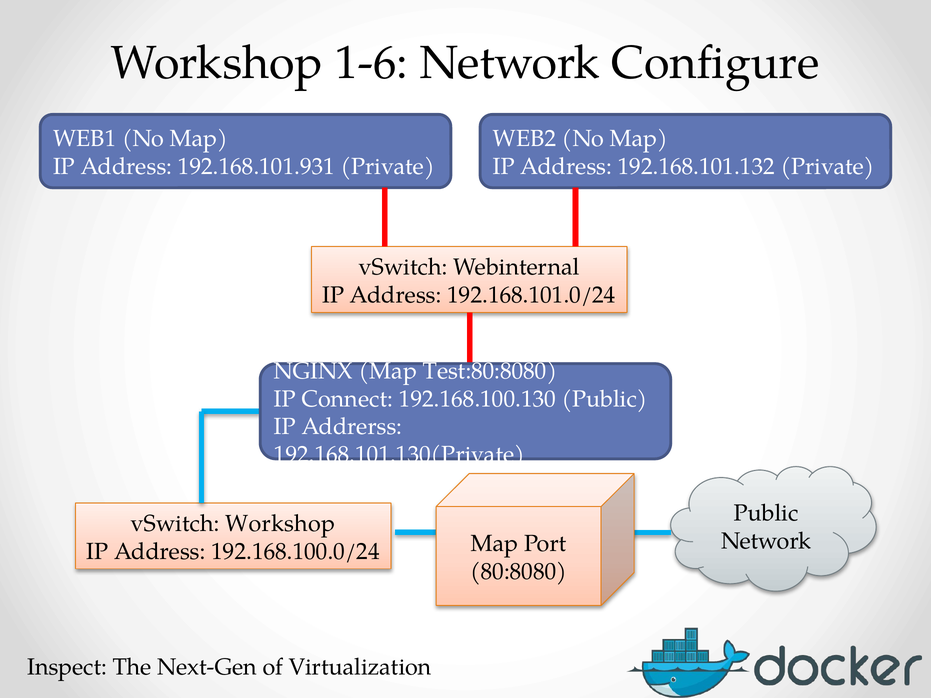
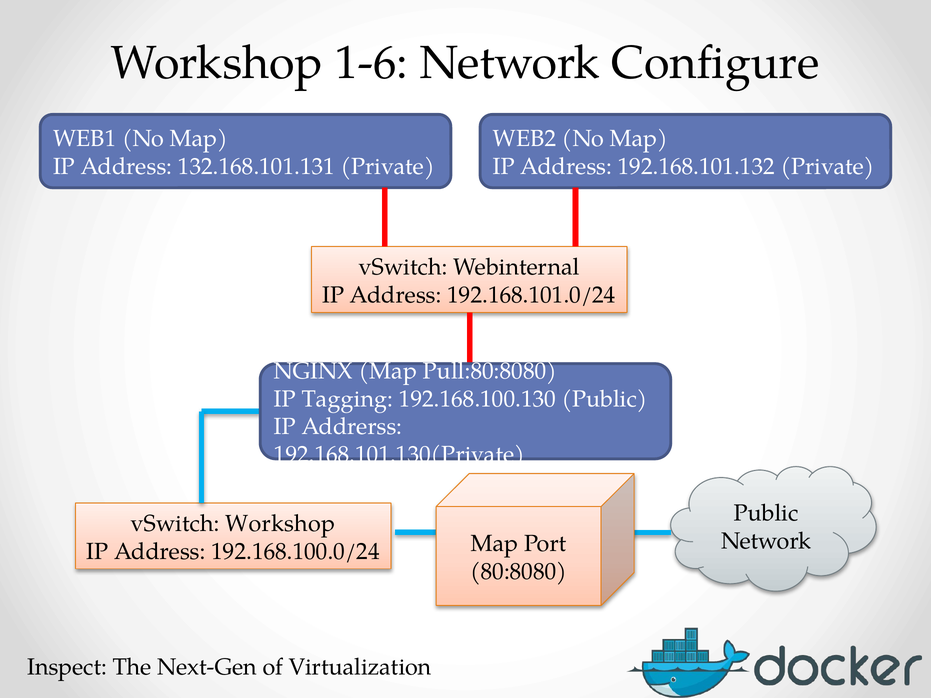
192.168.101.931: 192.168.101.931 -> 132.168.101.131 (256, 167)
Test:80:8080: Test:80:8080 -> Pull:80:8080 (490, 371)
Connect: Connect -> Tagging (347, 399)
